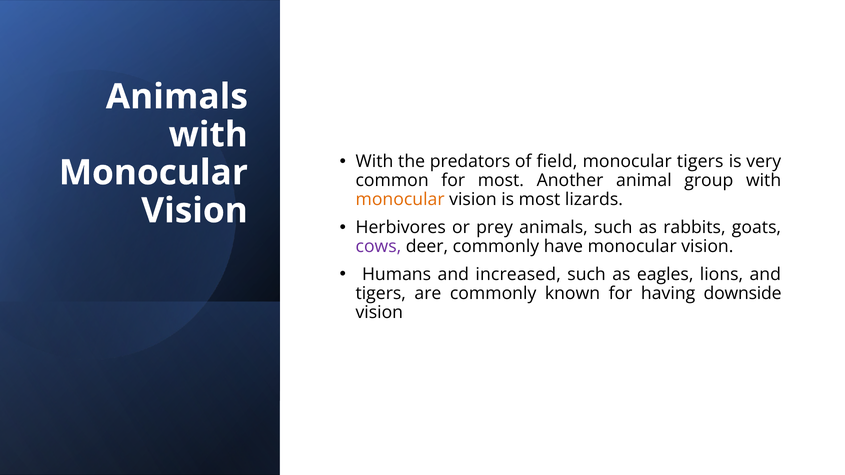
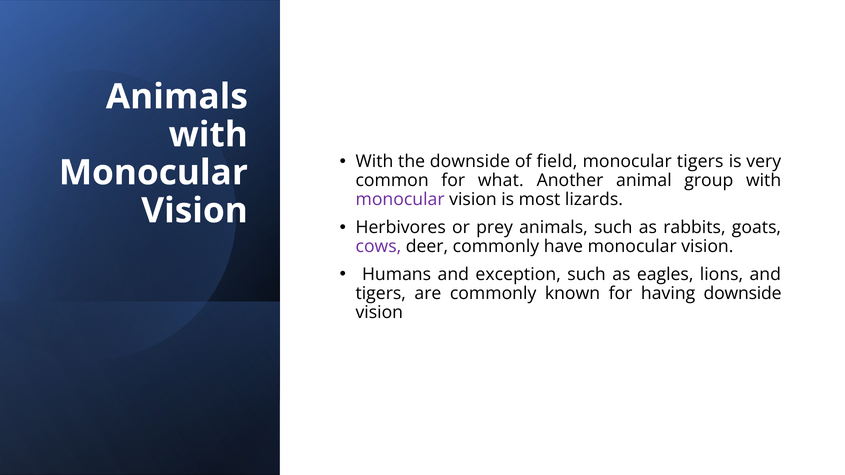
the predators: predators -> downside (470, 162)
for most: most -> what (501, 181)
monocular colour: orange -> purple (400, 200)
increased: increased -> exception (518, 274)
